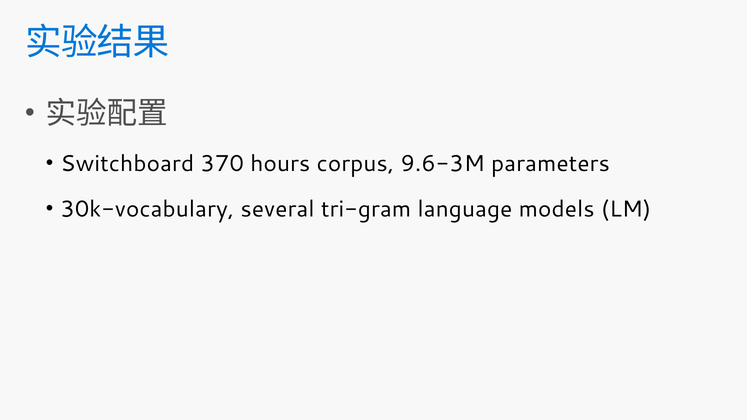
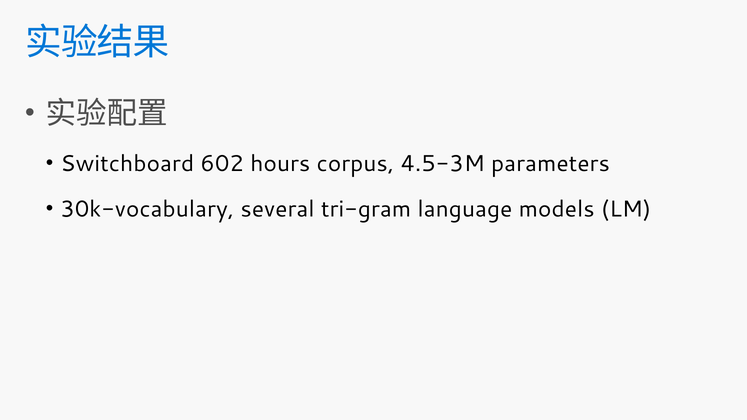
370: 370 -> 602 (222, 164)
9.6-3M: 9.6-3M -> 4.5-3M (443, 164)
